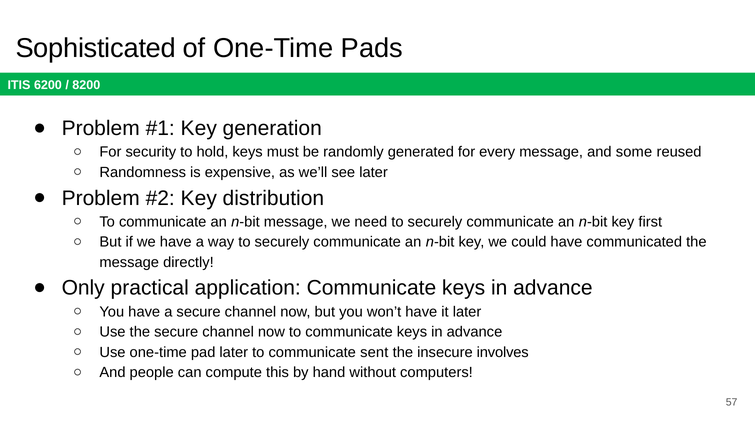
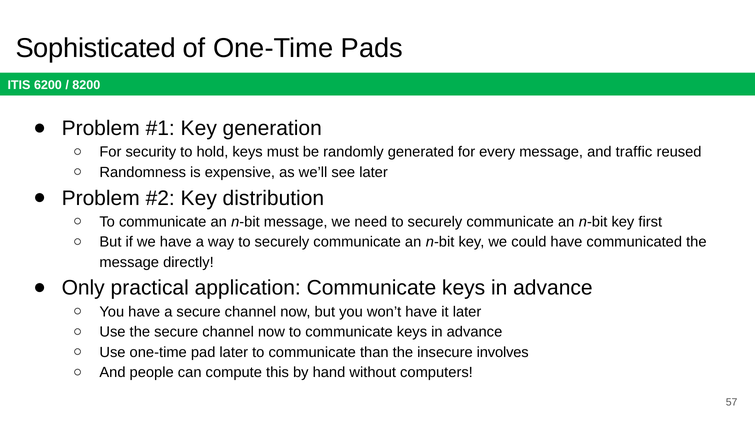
some: some -> traffic (634, 152)
sent: sent -> than (374, 352)
